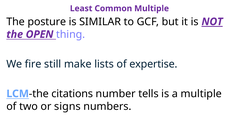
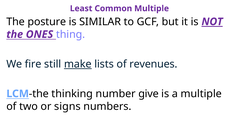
OPEN: OPEN -> ONES (39, 35)
make underline: none -> present (78, 64)
expertise: expertise -> revenues (153, 64)
citations: citations -> thinking (72, 94)
tells: tells -> give (149, 94)
